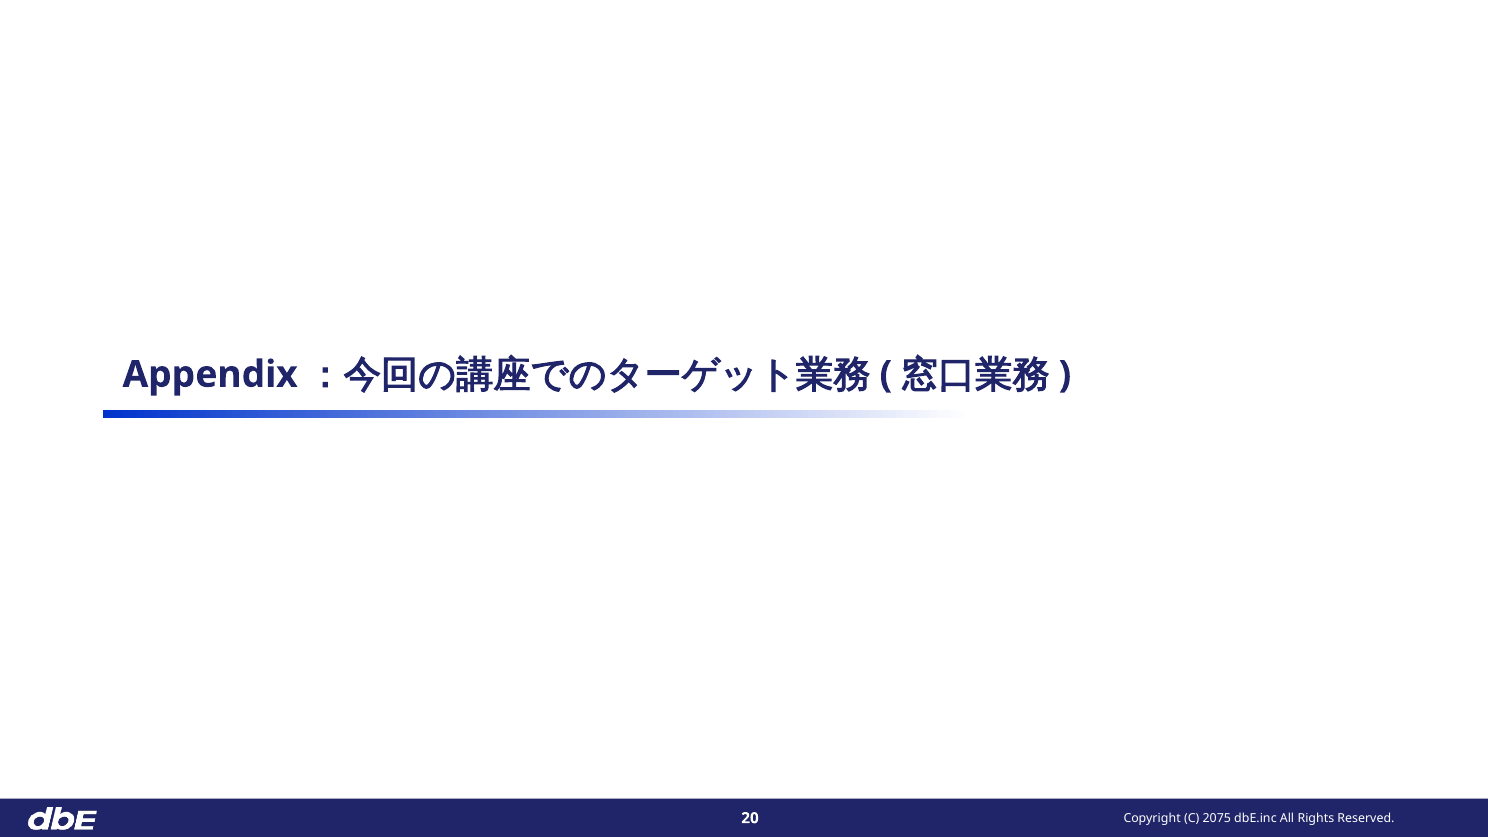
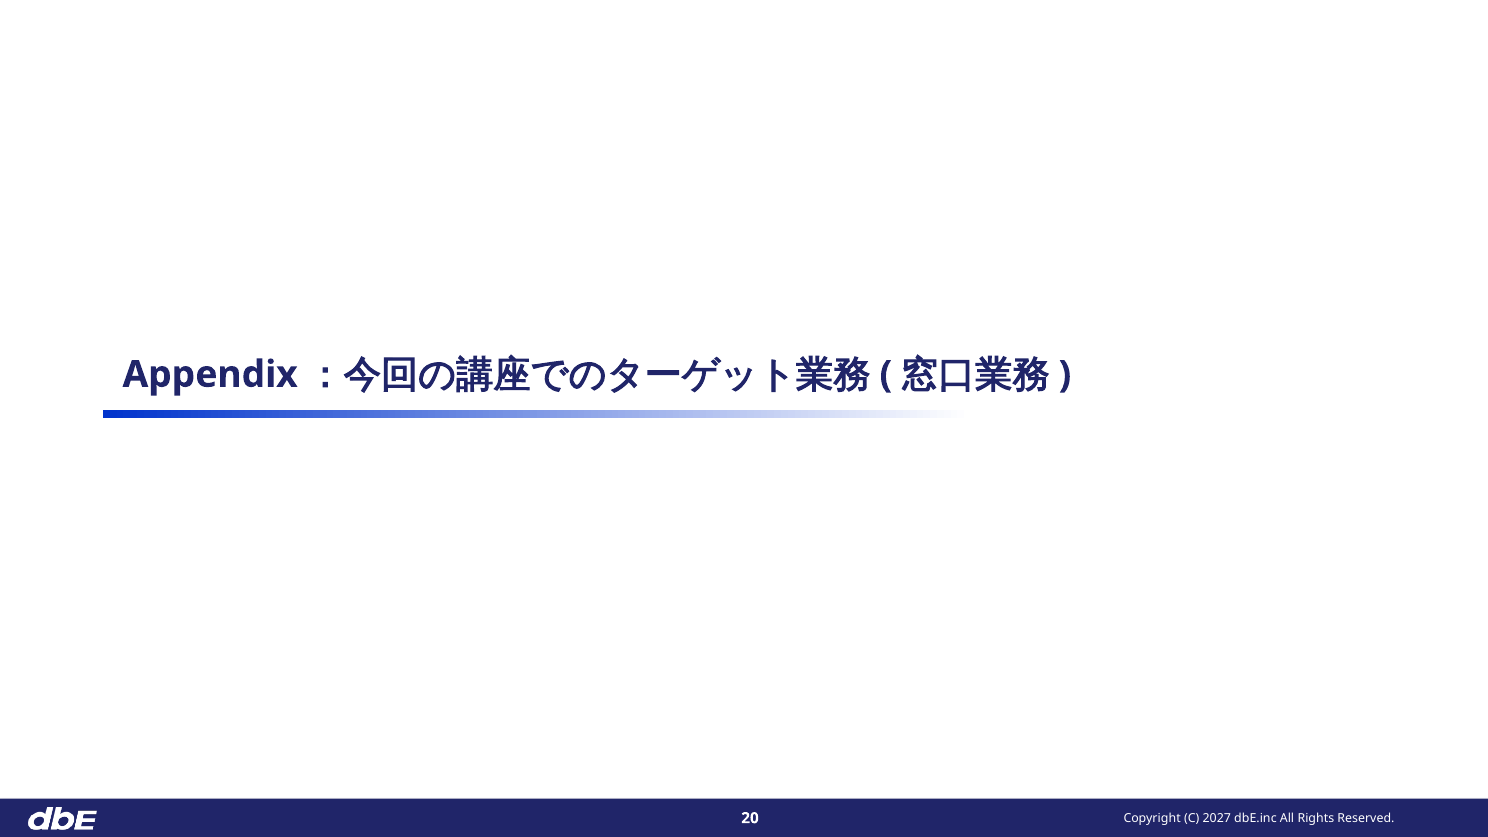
2075: 2075 -> 2027 (1217, 819)
